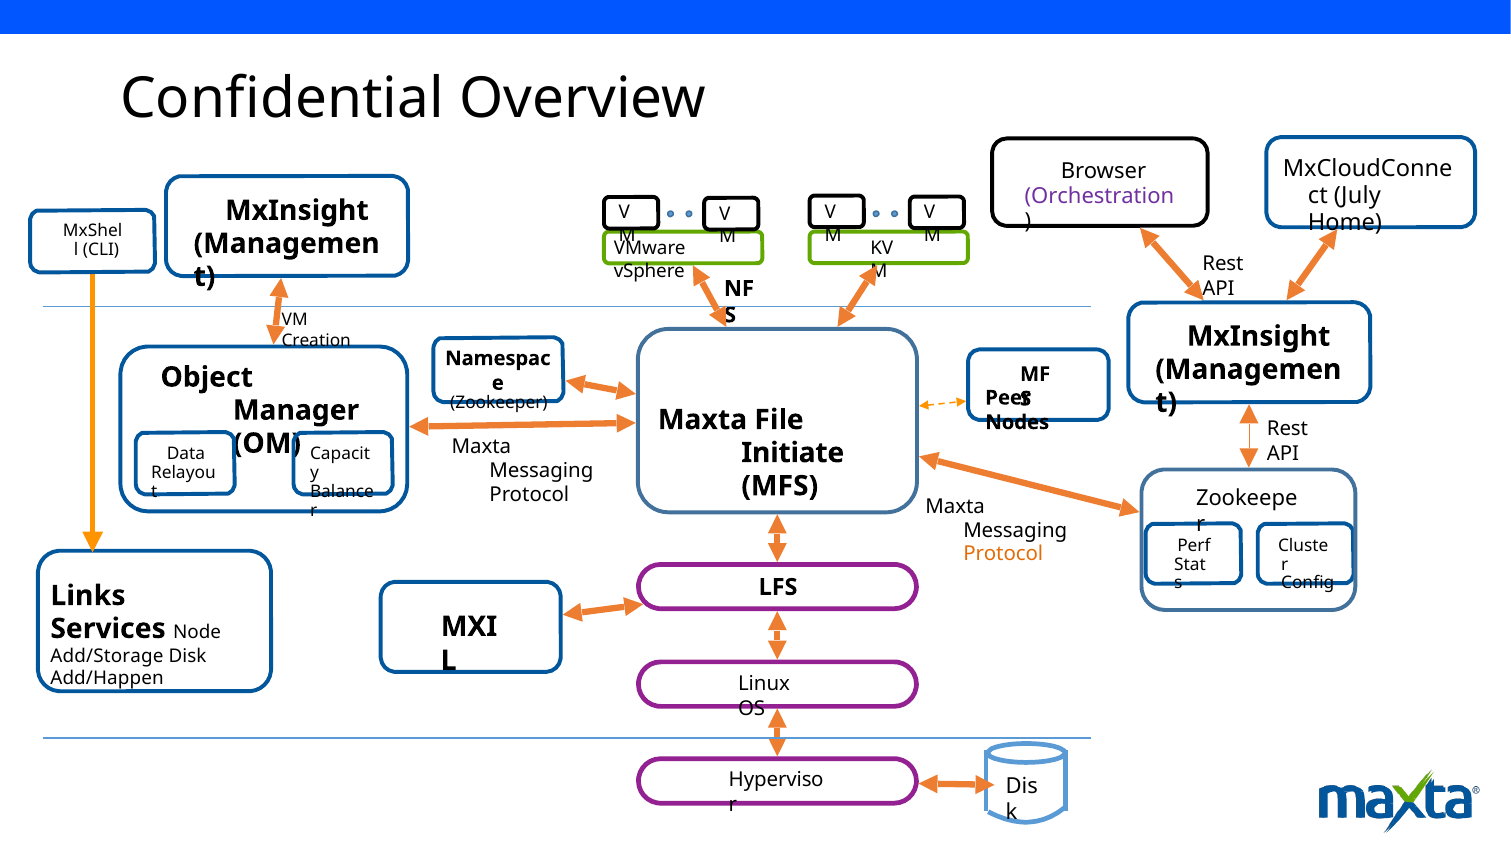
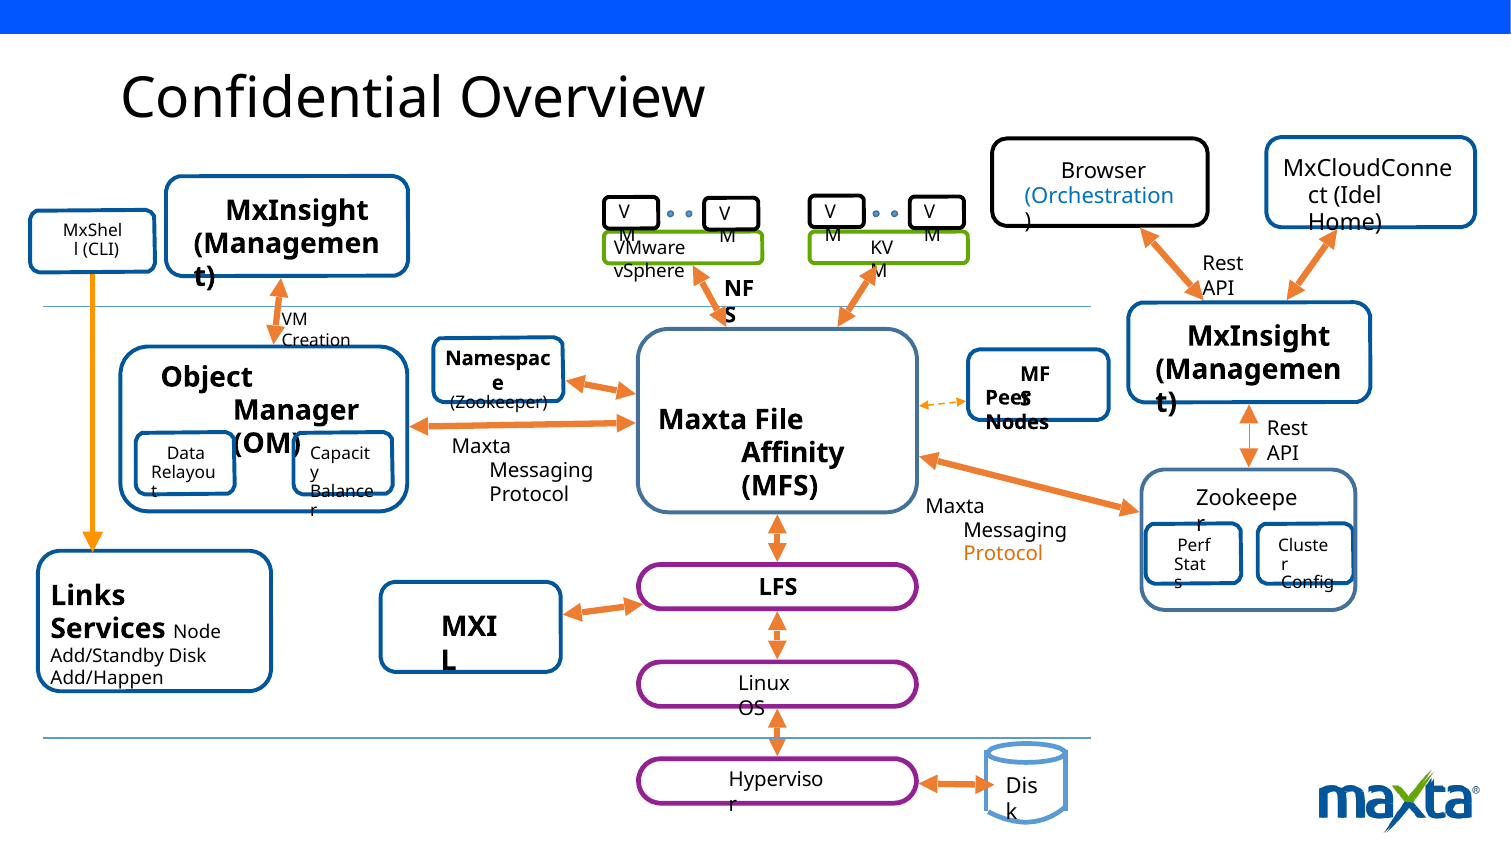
July: July -> Idel (1358, 196)
Orchestration colour: purple -> blue (1099, 196)
Initiate: Initiate -> Affinity (793, 453)
Add/Storage: Add/Storage -> Add/Standby (107, 656)
